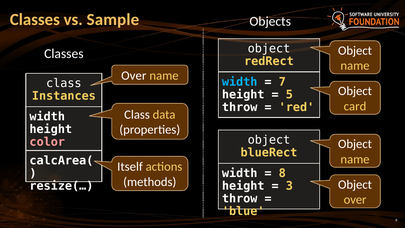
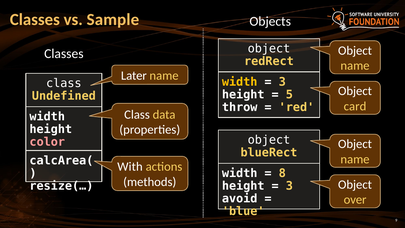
Over: Over -> Later (134, 76)
width colour: light blue -> yellow (240, 82)
7: 7 -> 3 (282, 82)
Instances: Instances -> Undefined (64, 96)
Itself: Itself -> With (130, 167)
throw: throw -> avoid (240, 199)
